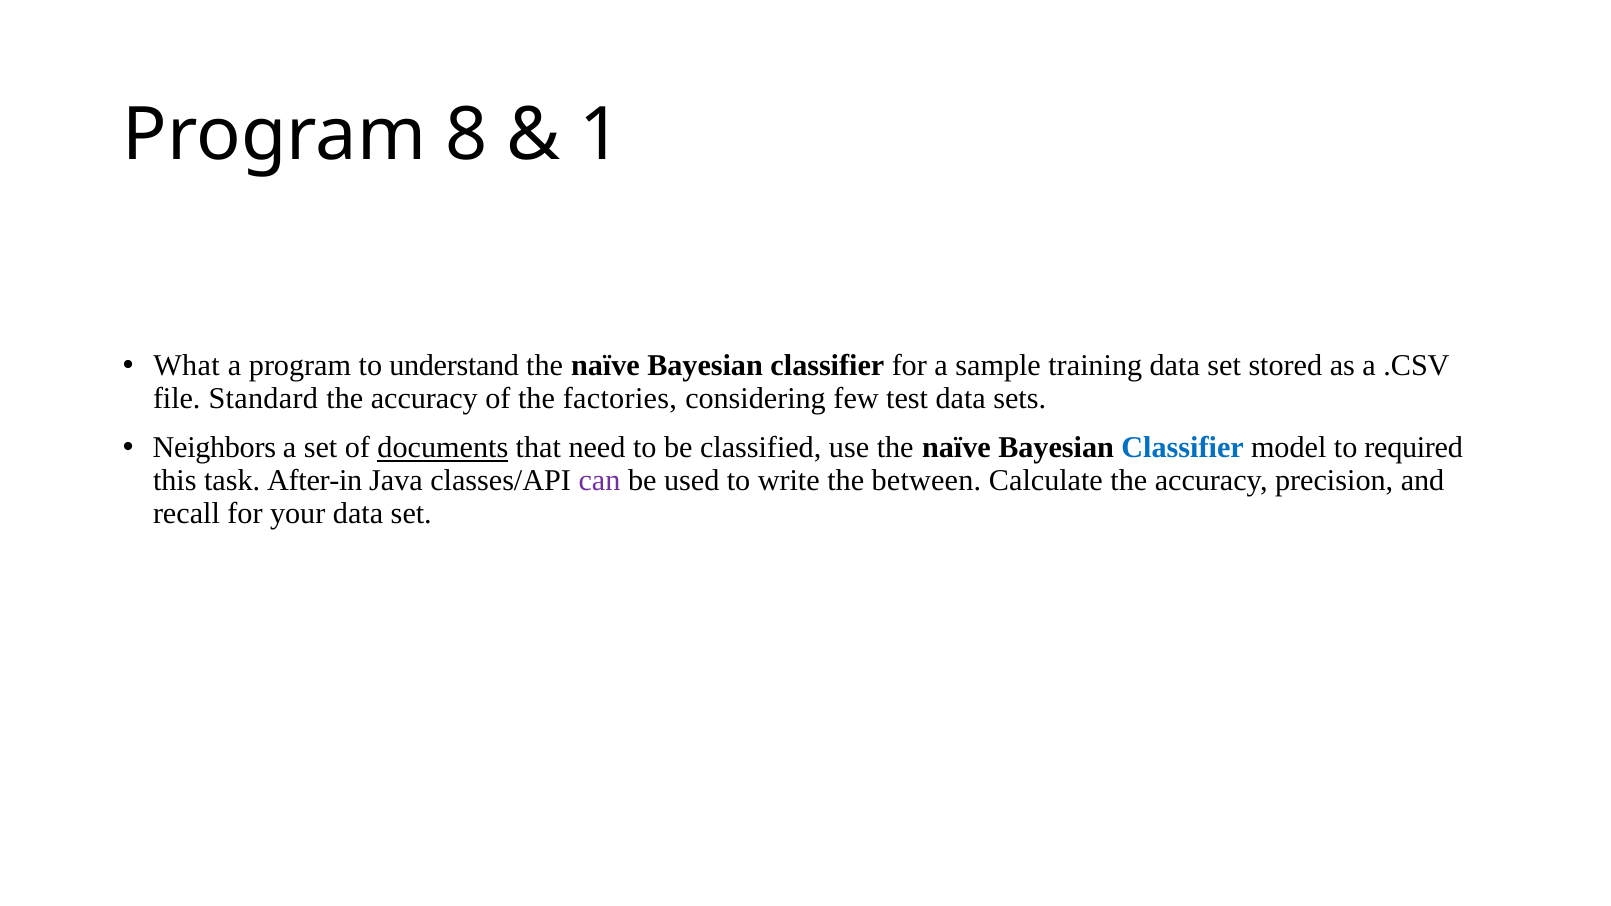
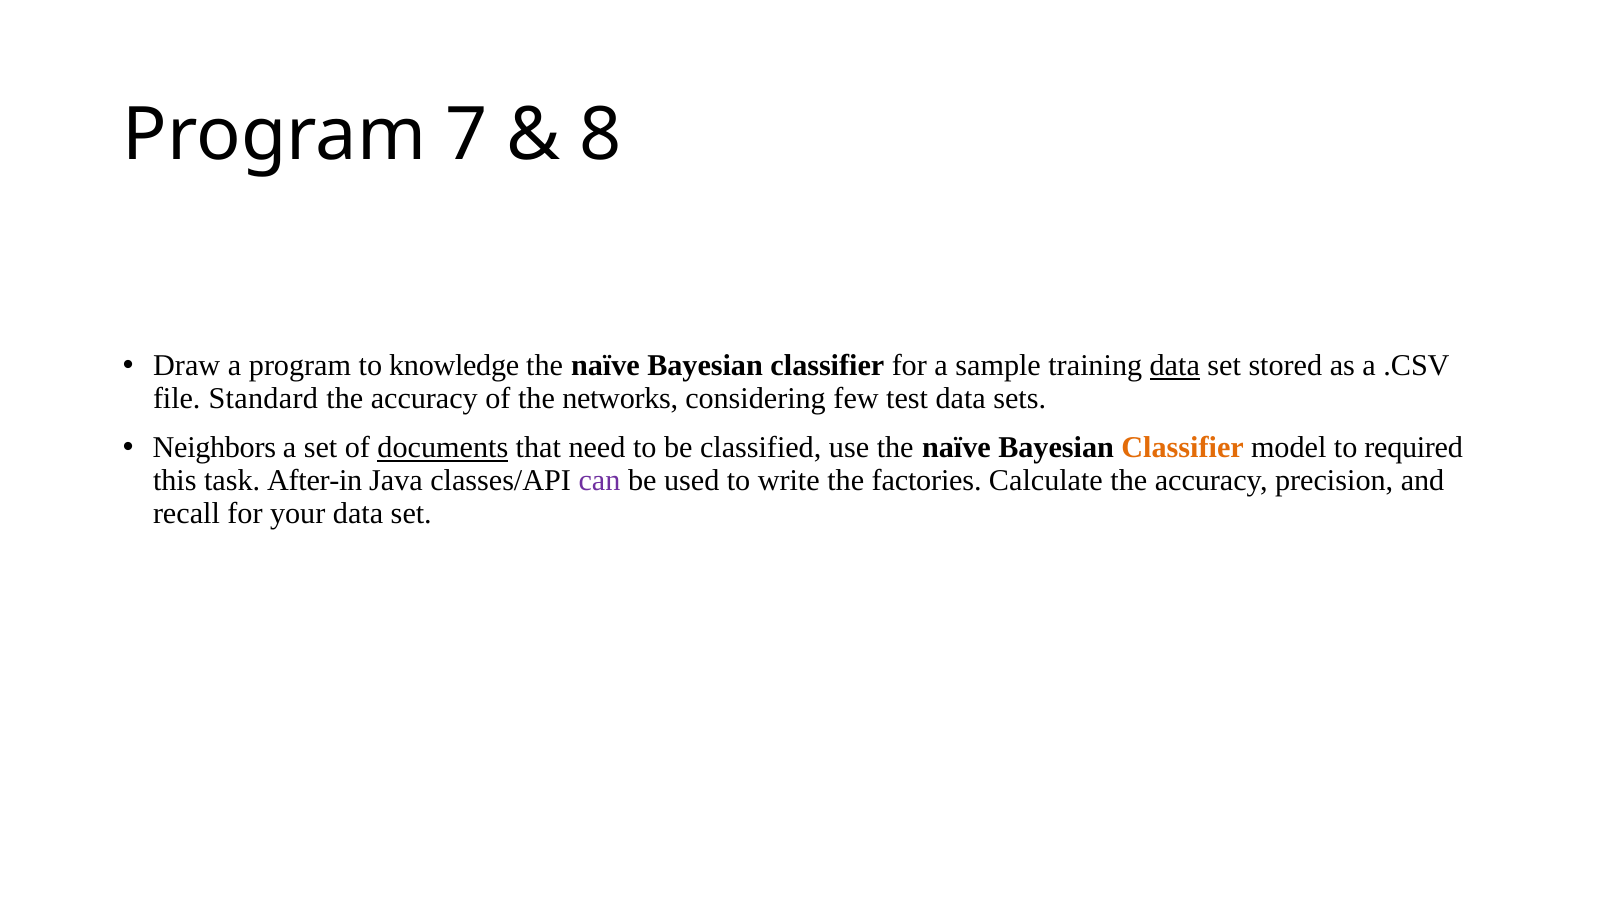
8: 8 -> 7 (466, 135)
1: 1 -> 8 (601, 135)
What: What -> Draw (187, 366)
understand: understand -> knowledge (454, 366)
data underline: none -> present (1175, 366)
factories: factories -> networks (620, 398)
Classifier colour: blue -> orange (1183, 448)
between: between -> factories (927, 481)
